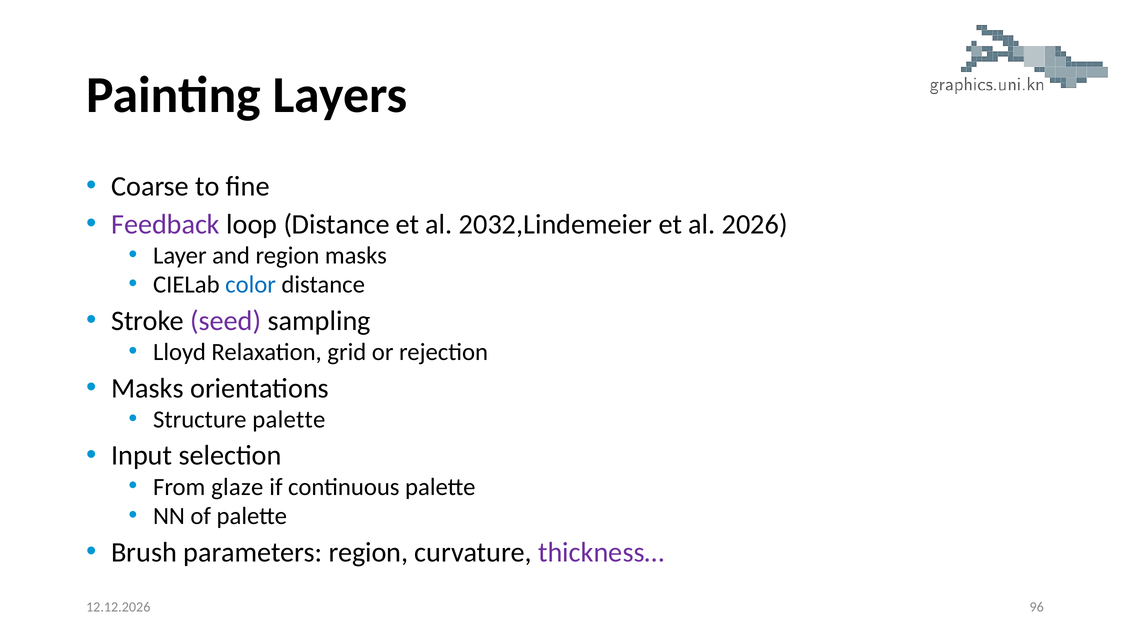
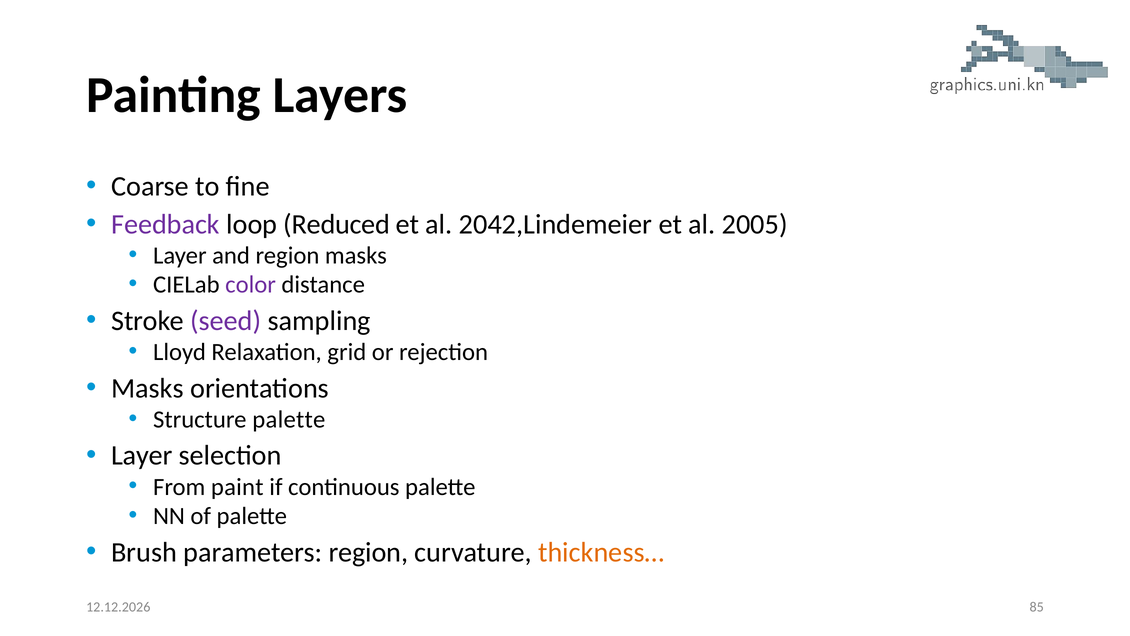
loop Distance: Distance -> Reduced (337, 224)
2032,Lindemeier: 2032,Lindemeier -> 2042,Lindemeier (556, 224)
2026: 2026 -> 2005 (755, 224)
color colour: blue -> purple (251, 285)
Input: Input -> Layer (142, 455)
glaze: glaze -> paint (237, 487)
thickness… colour: purple -> orange (601, 552)
96: 96 -> 85 (1037, 607)
